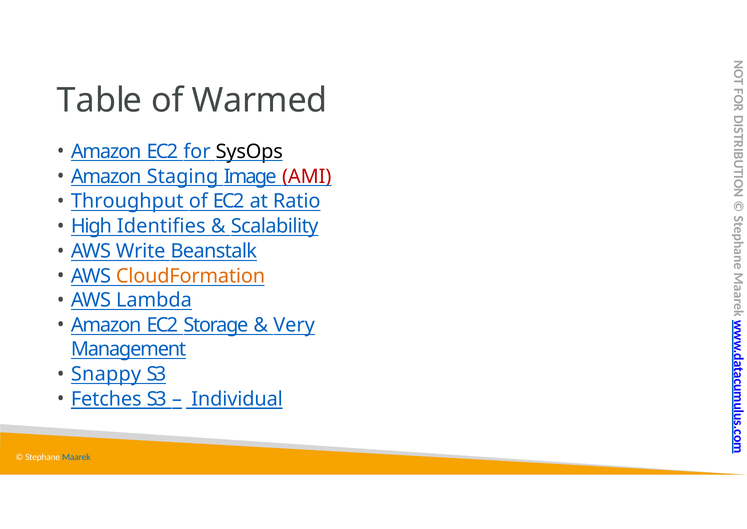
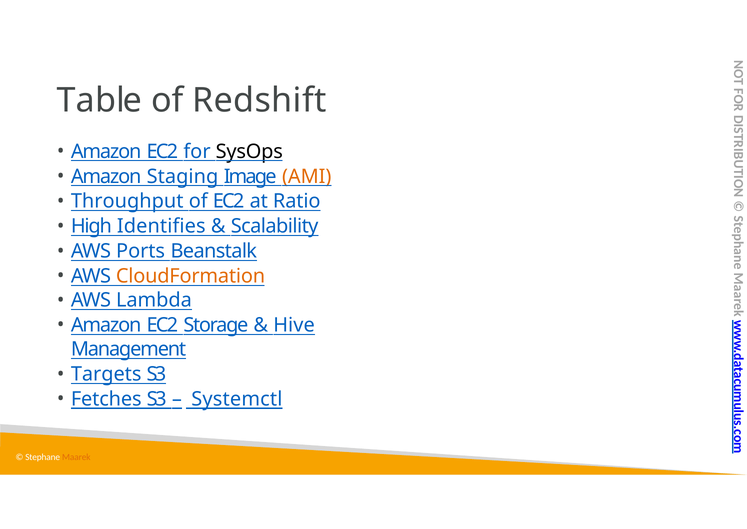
Warmed: Warmed -> Redshift (259, 100)
AMI colour: red -> orange (307, 176)
Write: Write -> Ports (141, 251)
Very: Very -> Hive (294, 325)
Snappy: Snappy -> Targets (106, 374)
Individual: Individual -> Systemctl (237, 399)
Maarek colour: blue -> orange (76, 457)
